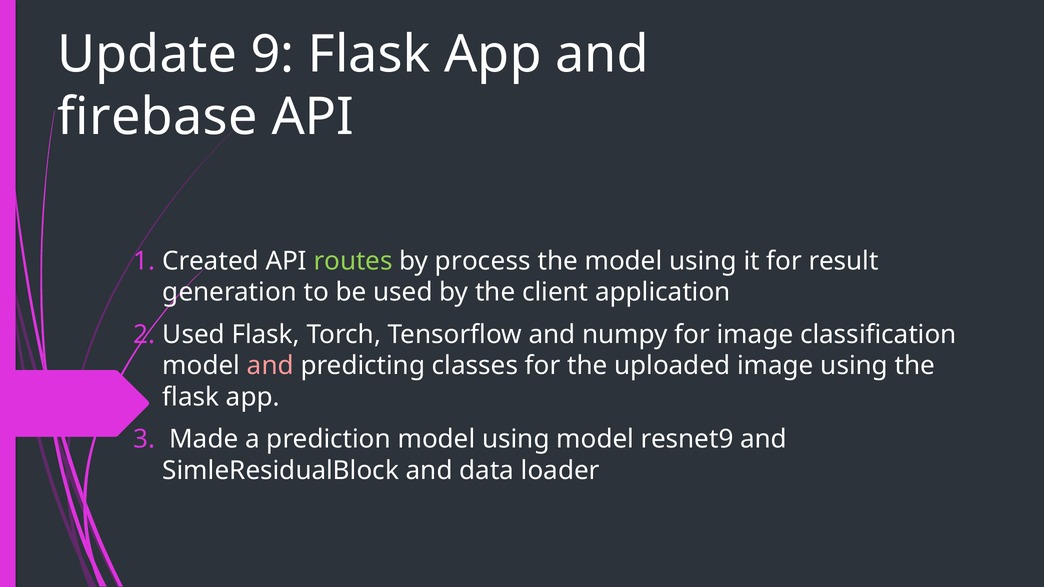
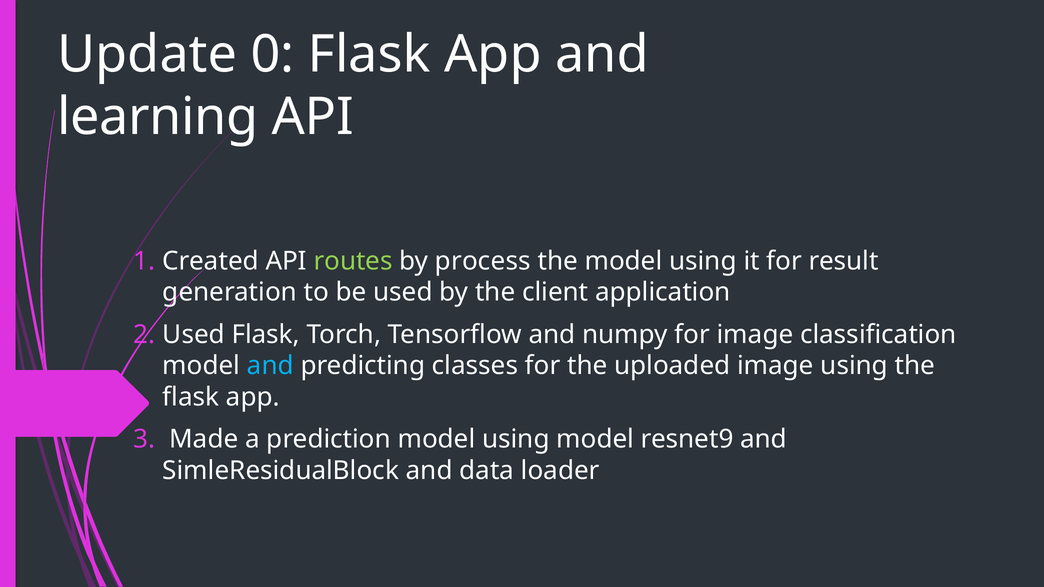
9: 9 -> 0 (272, 54)
firebase: firebase -> learning (158, 117)
and colour: pink -> light blue (270, 366)
